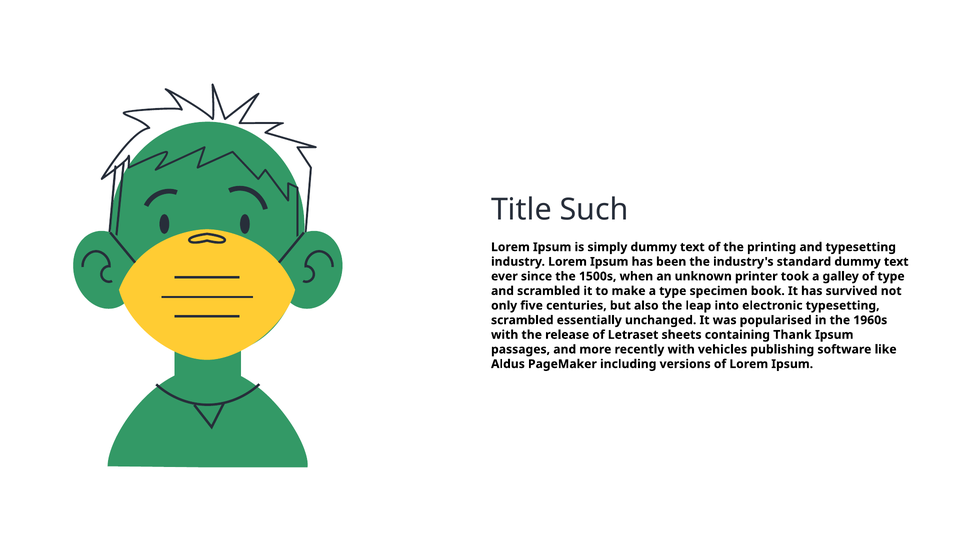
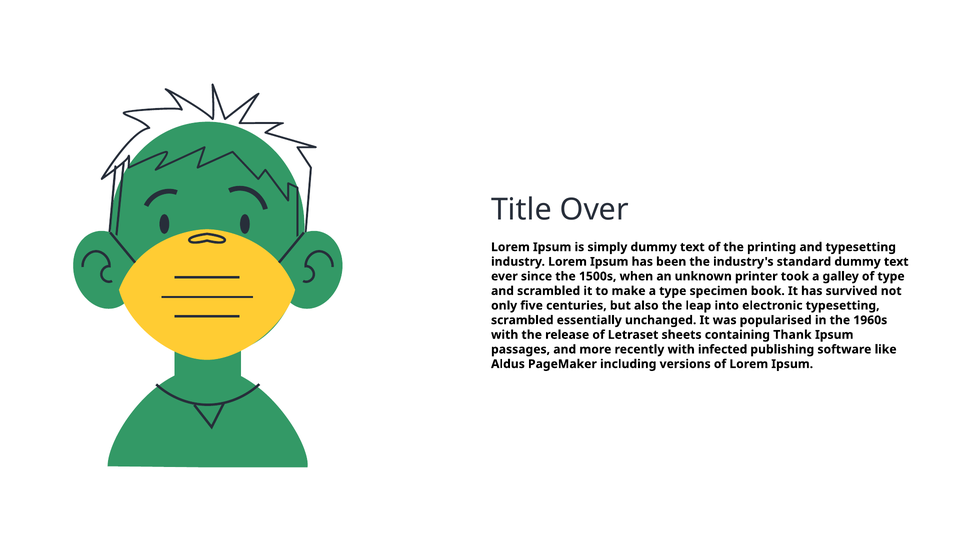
Such: Such -> Over (594, 210)
vehicles: vehicles -> infected (723, 350)
